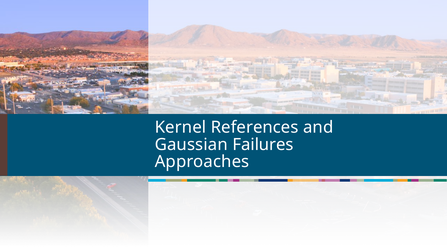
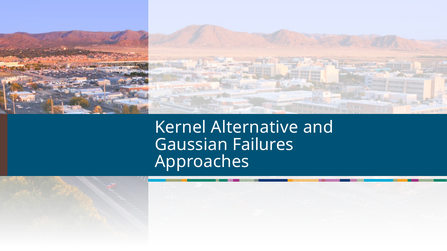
References: References -> Alternative (255, 128)
